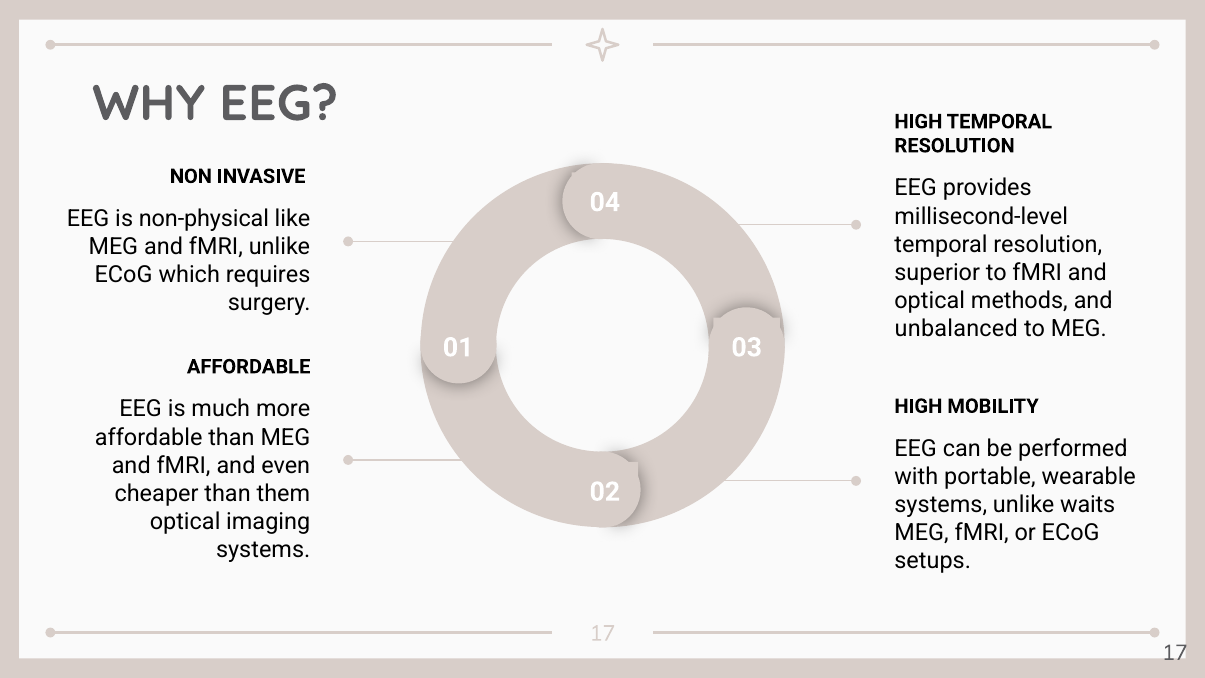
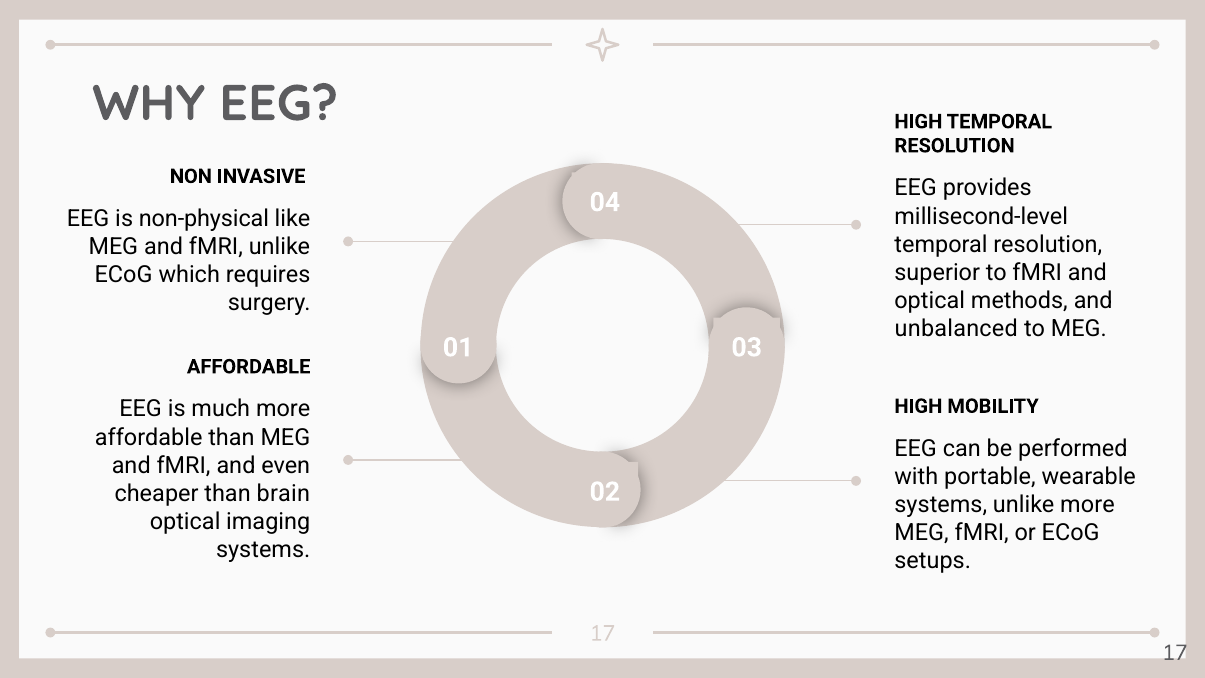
them: them -> brain (283, 493)
unlike waits: waits -> more (1088, 505)
